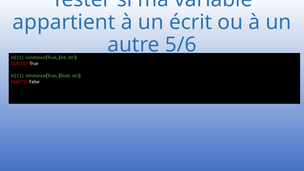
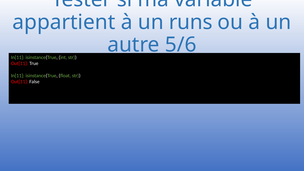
écrit: écrit -> runs (191, 22)
